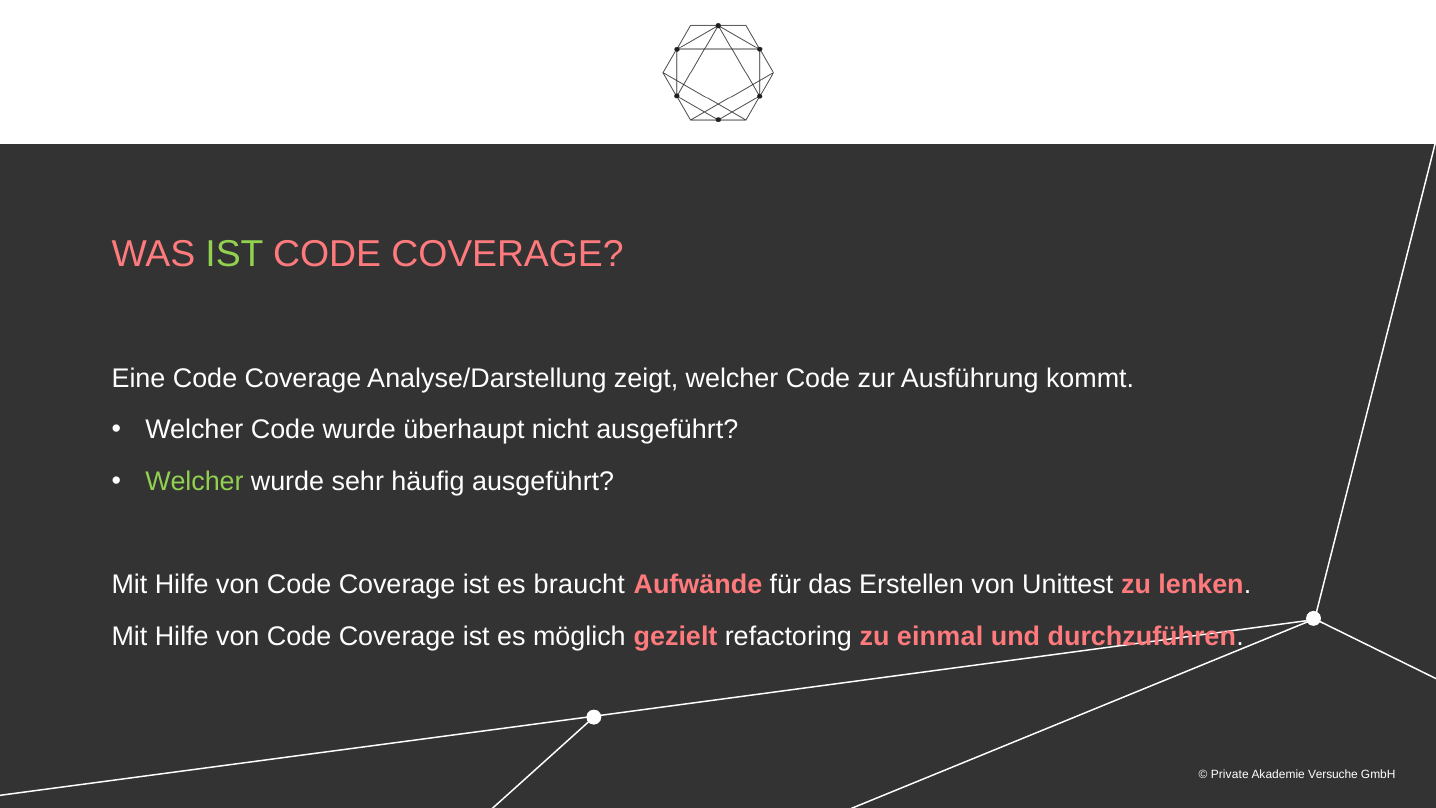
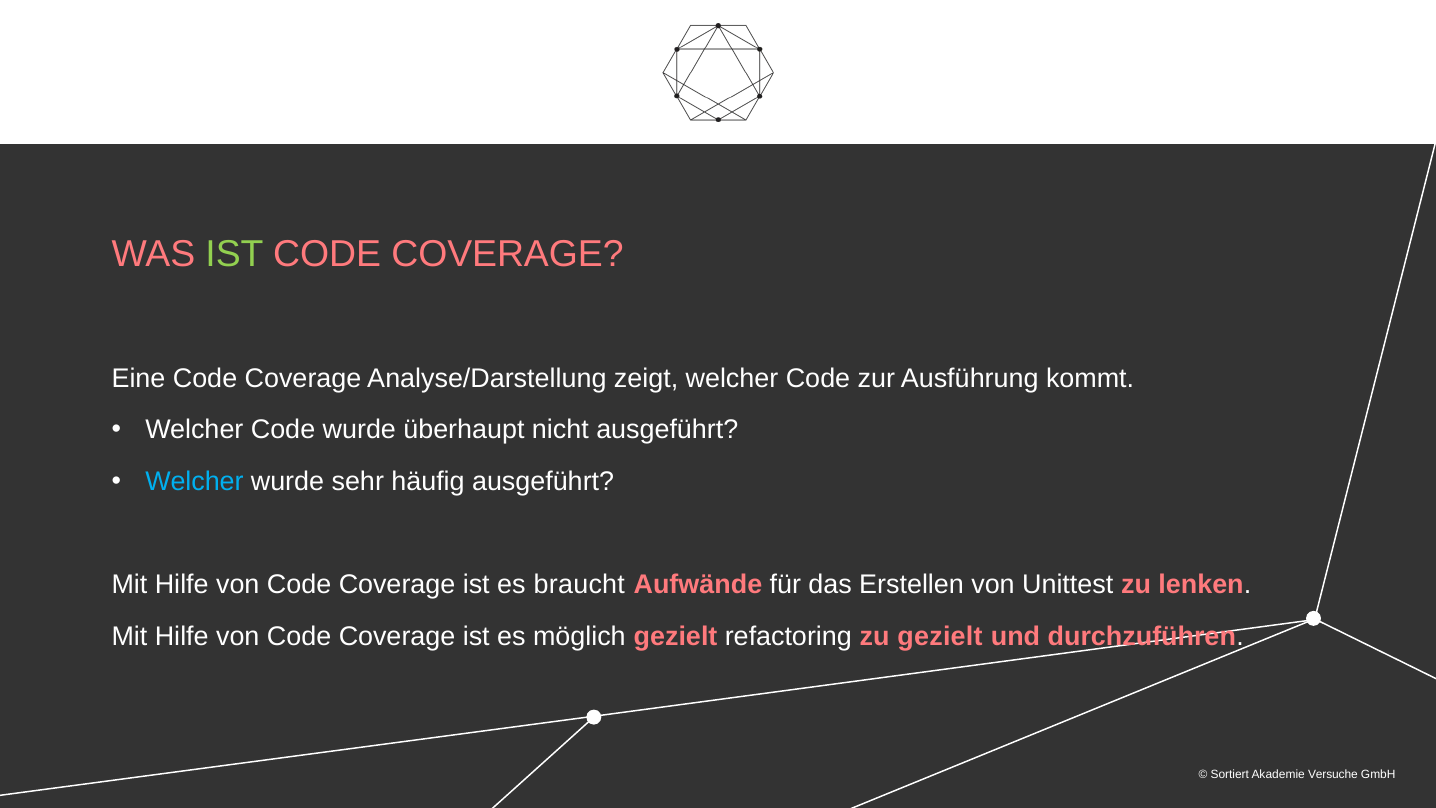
Welcher colour: light green -> light blue (194, 481)
zu einmal: einmal -> gezielt (940, 636)
Private: Private -> Sortiert (1230, 774)
